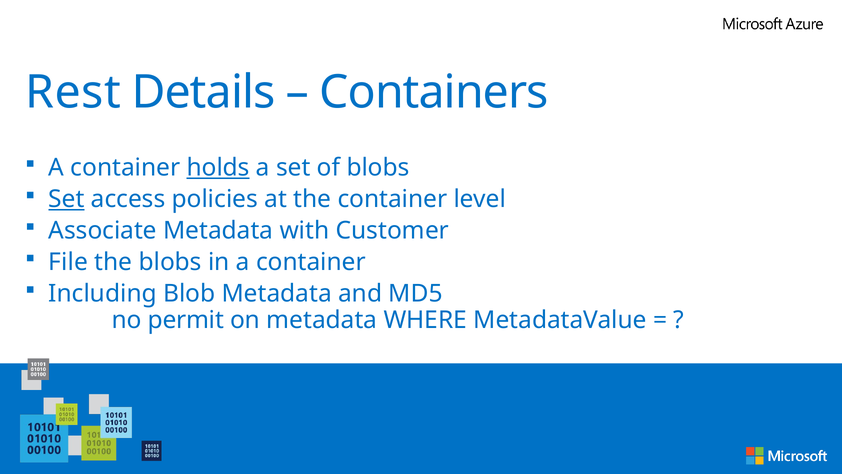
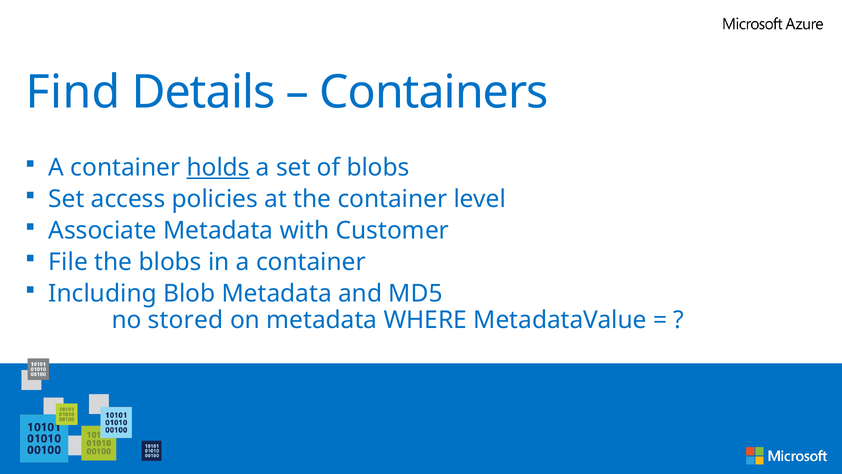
Rest: Rest -> Find (73, 92)
Set underline: present -> none (66, 199)
permit: permit -> stored (186, 320)
